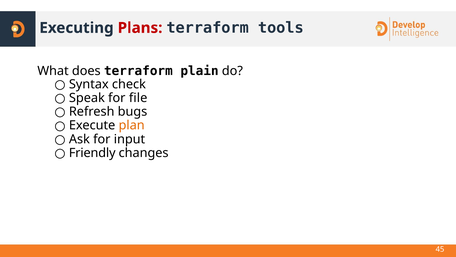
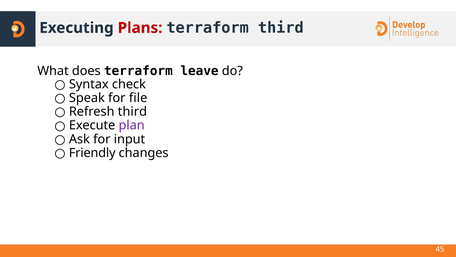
terraform tools: tools -> third (281, 28)
plain: plain -> leave (200, 71)
Refresh bugs: bugs -> third (132, 112)
plan colour: orange -> purple (132, 125)
